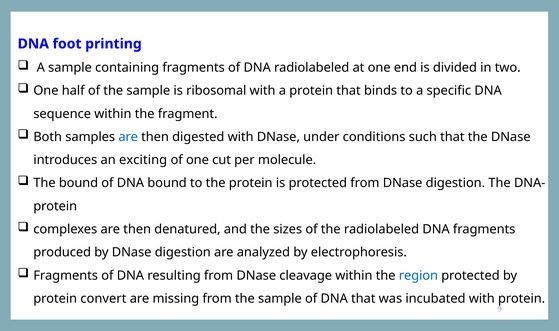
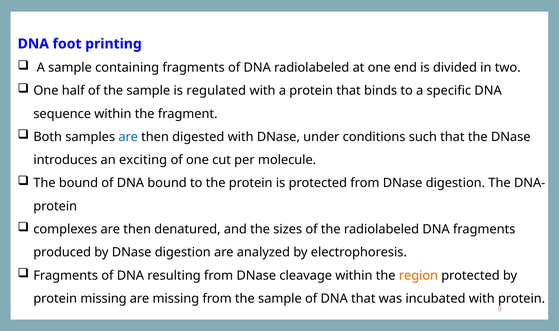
ribosomal: ribosomal -> regulated (216, 91)
region colour: blue -> orange (418, 275)
protein convert: convert -> missing (103, 298)
